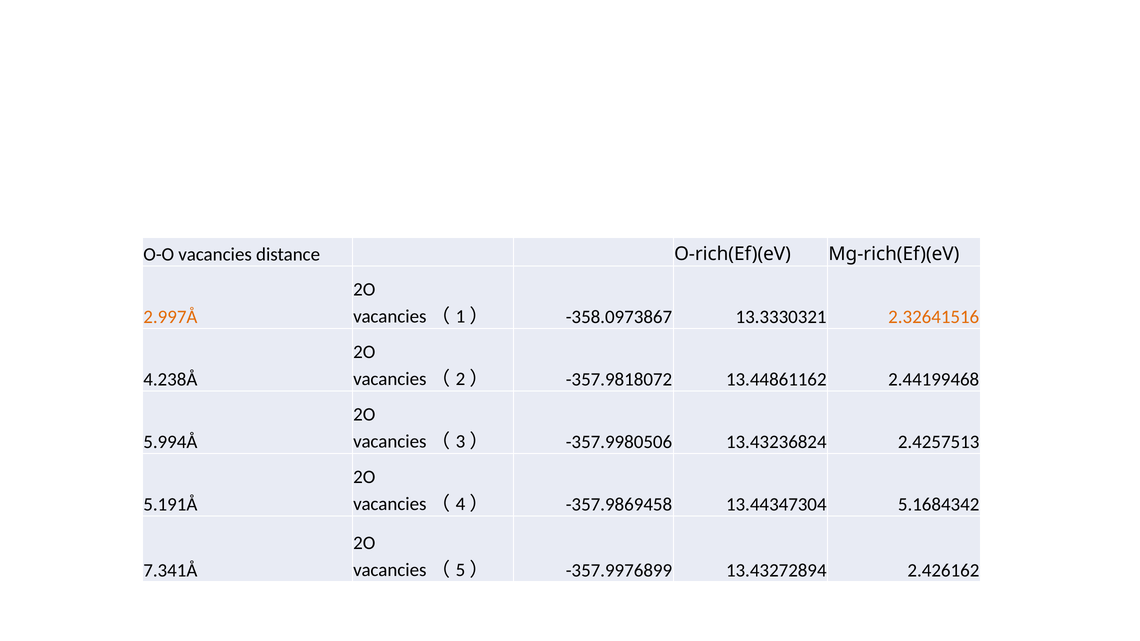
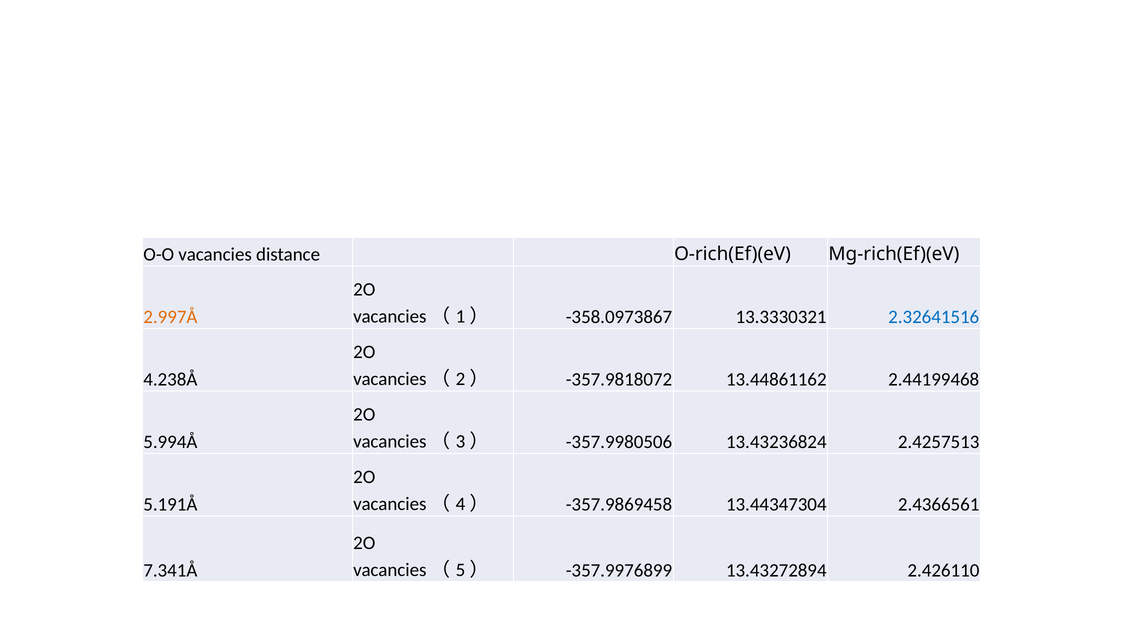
2.32641516 colour: orange -> blue (934, 317)
5.1684342: 5.1684342 -> 2.4366561 (939, 505)
2.426162: 2.426162 -> 2.426110 (943, 571)
